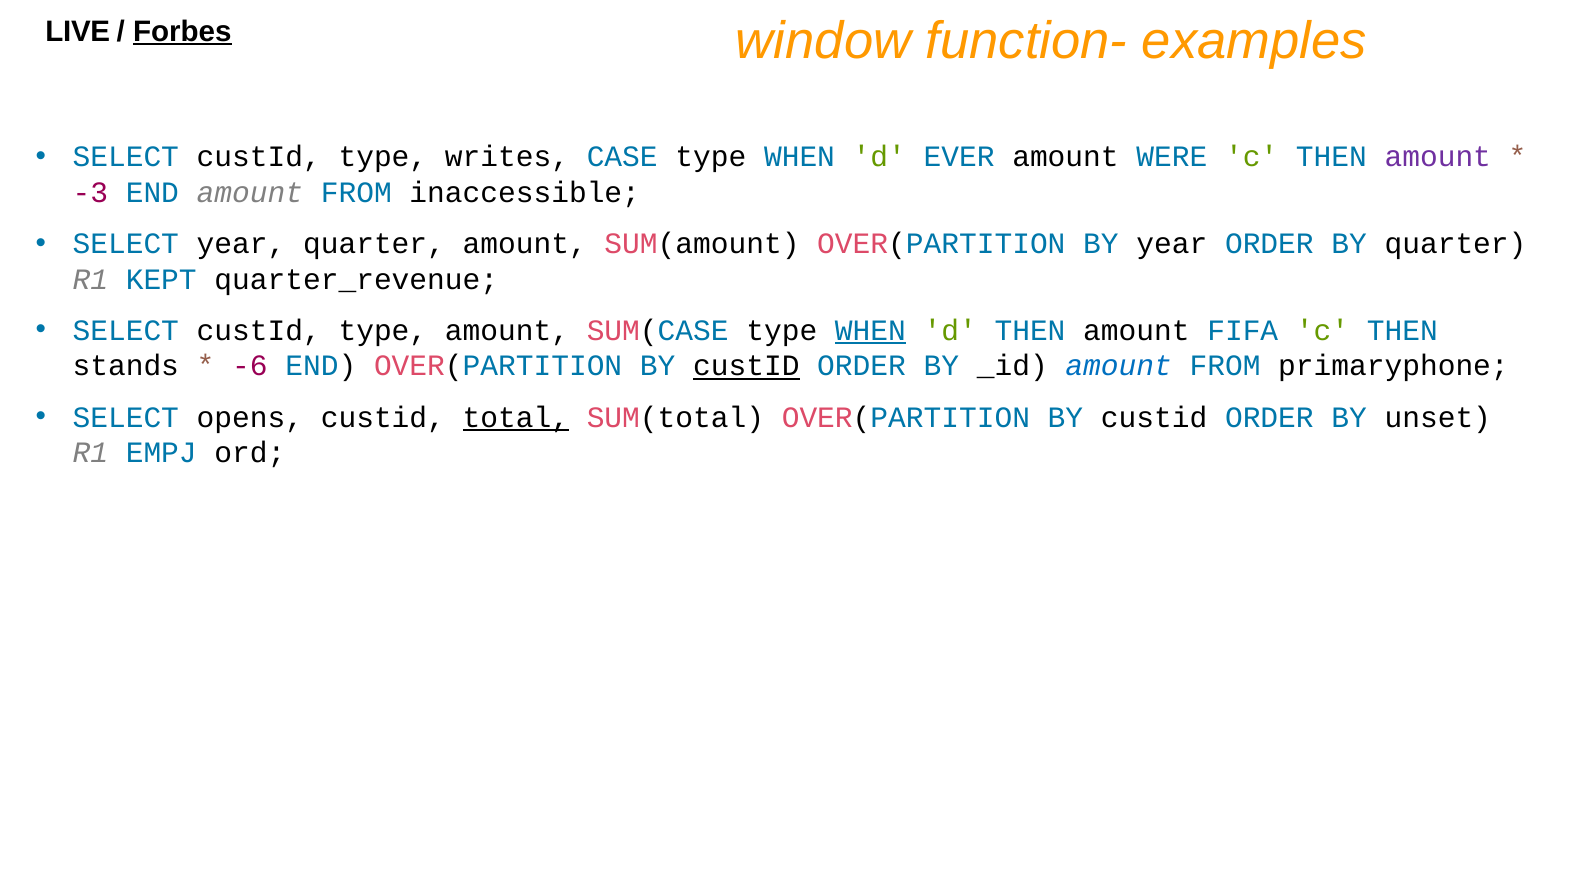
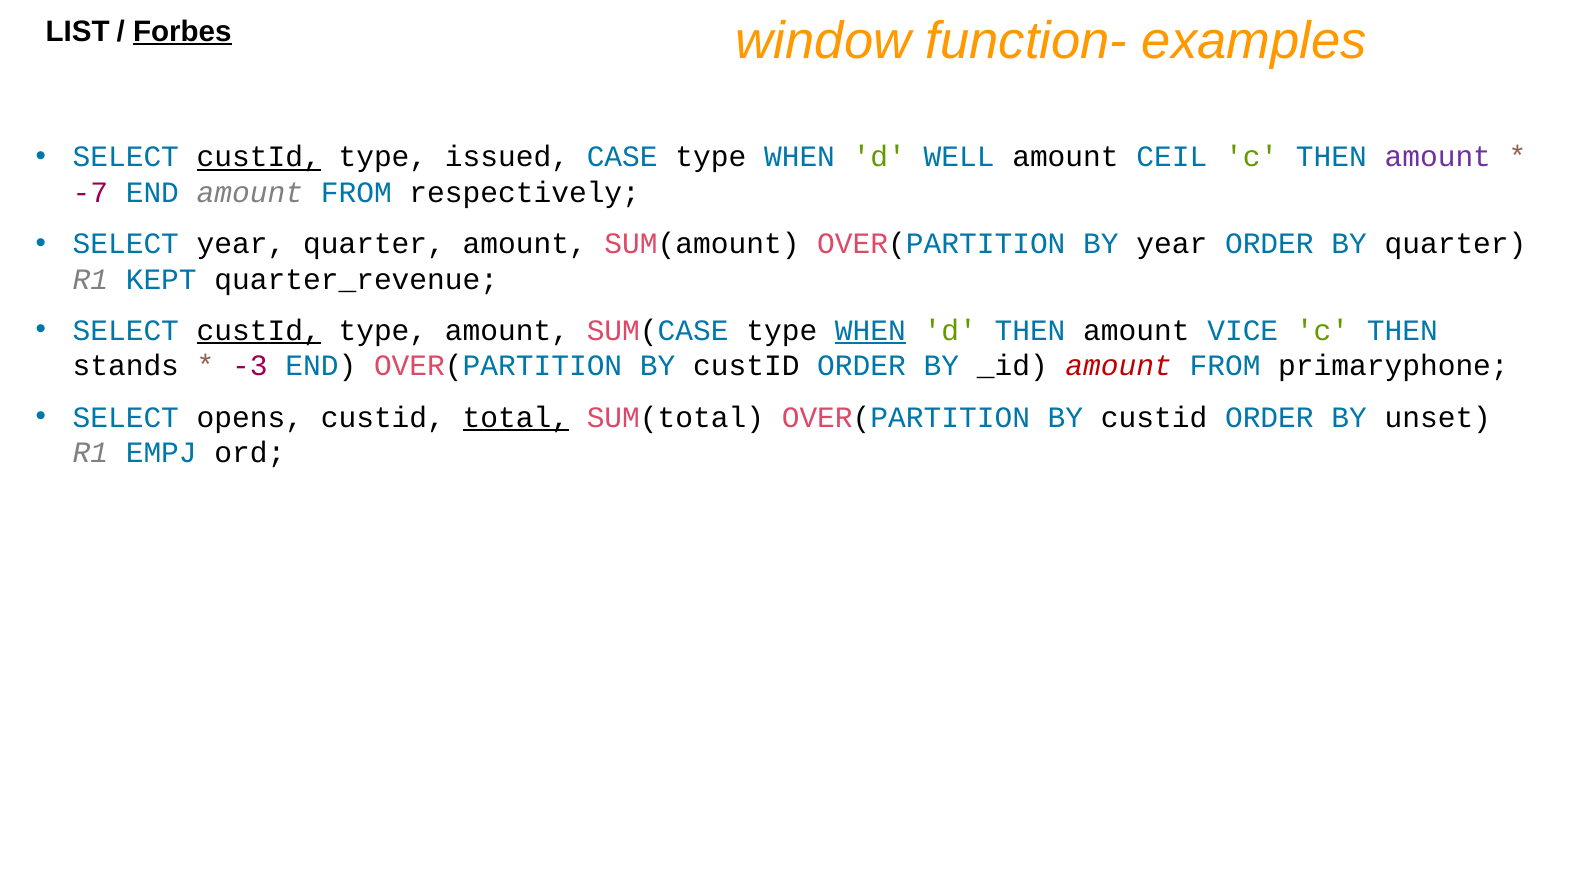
LIVE: LIVE -> LIST (78, 31)
custId underline: none -> present (259, 157)
writes: writes -> issued (507, 157)
EVER: EVER -> WELL (959, 157)
WERE: WERE -> CEIL (1172, 157)
-3: -3 -> -7 (90, 193)
inaccessible: inaccessible -> respectively (525, 193)
custId underline: none -> present (259, 330)
FIFA: FIFA -> VICE (1243, 330)
-6: -6 -> -3 (250, 366)
custID underline: present -> none (746, 366)
amount colour: blue -> red (1119, 366)
